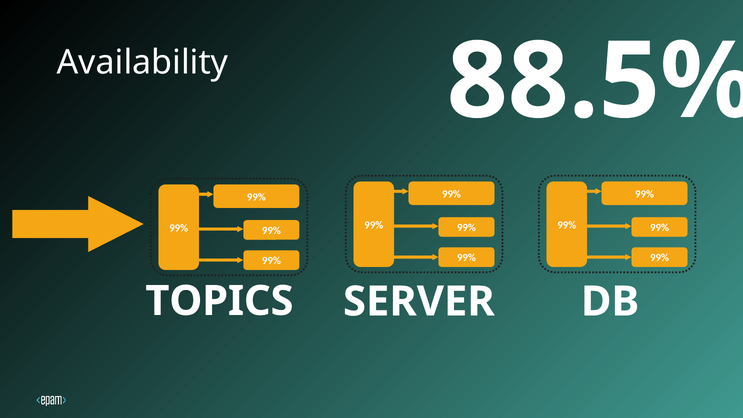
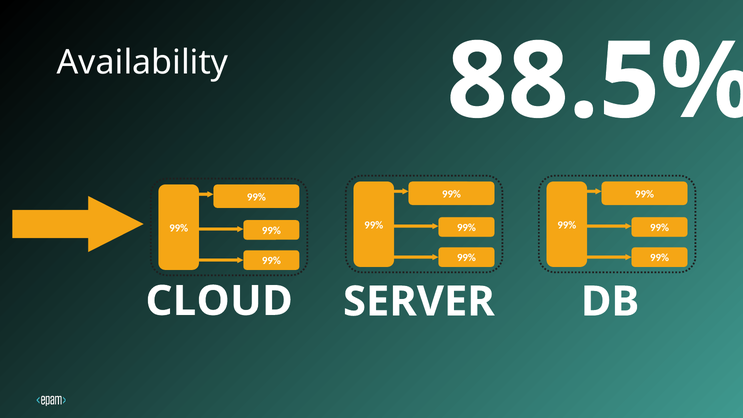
TOPICS: TOPICS -> CLOUD (219, 301)
